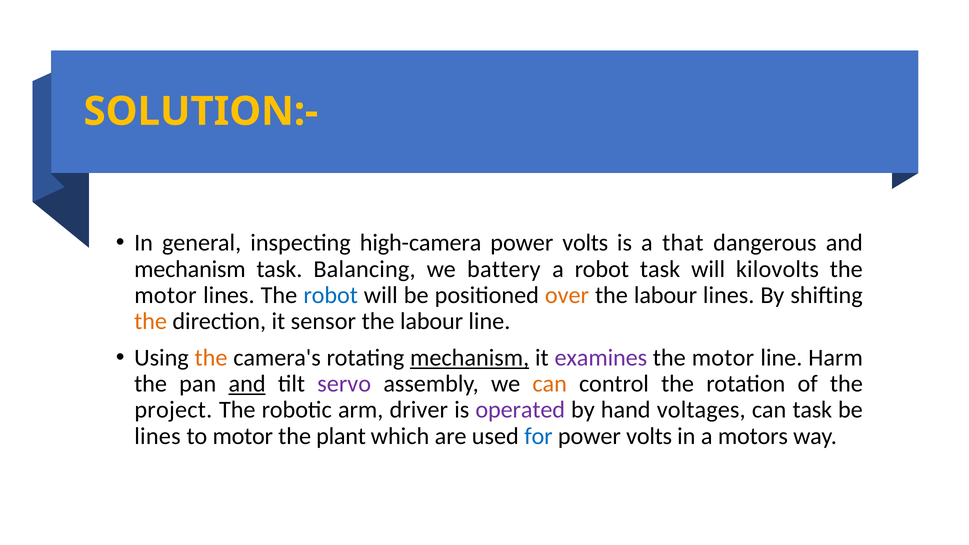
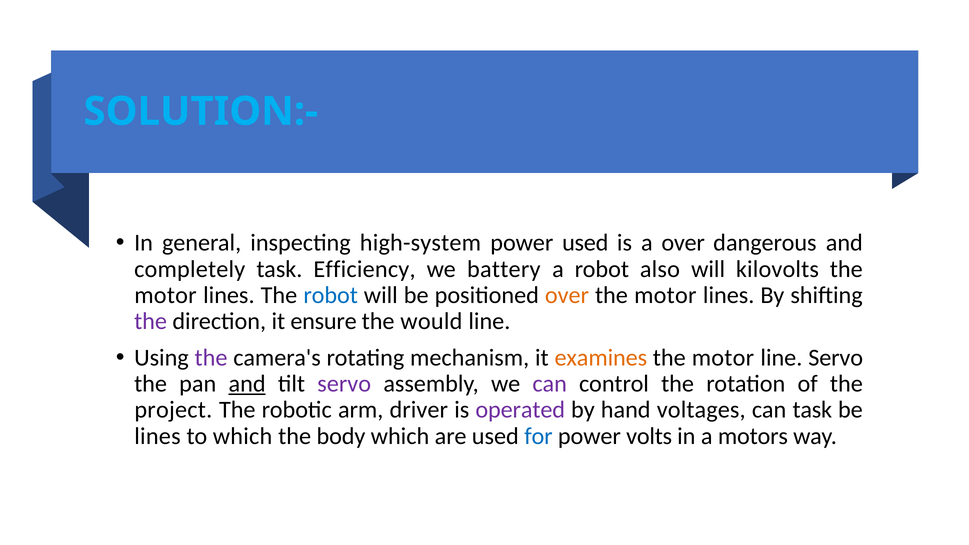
SOLUTION:- colour: yellow -> light blue (201, 111)
high-camera: high-camera -> high-system (420, 243)
volts: volts -> used (585, 243)
a that: that -> over (683, 243)
mechanism: mechanism -> completely (190, 269)
Balancing: Balancing -> Efficiency (364, 269)
robot task: task -> also (660, 269)
labour: labour -> motor (665, 295)
the colour: orange -> purple (151, 321)
sensor: sensor -> ensure (324, 321)
labour: labour -> would (431, 321)
the colour: orange -> purple (211, 358)
mechanism underline: present -> none (470, 358)
examines colour: purple -> orange (601, 358)
line Harm: Harm -> Servo (836, 358)
can colour: orange -> purple (550, 384)
to motor: motor -> which (243, 436)
plant: plant -> body (341, 436)
